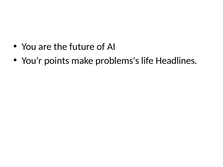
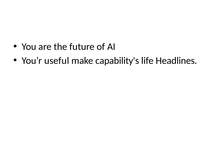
points: points -> useful (57, 61)
problems's: problems's -> capability's (117, 61)
